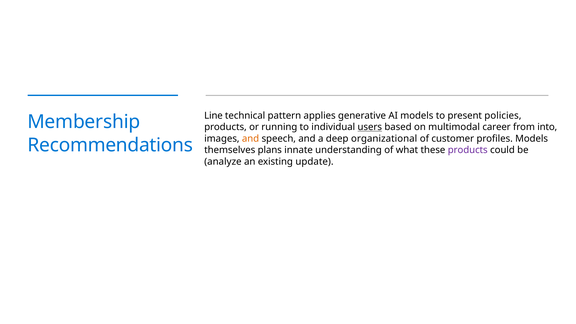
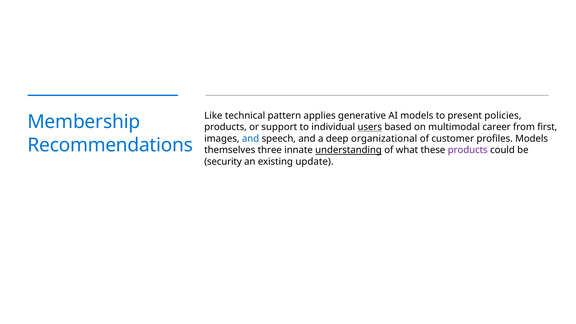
Line: Line -> Like (213, 116)
running: running -> support (279, 127)
into: into -> first (547, 127)
and colour: orange -> blue (251, 139)
plans: plans -> three (270, 150)
understanding underline: none -> present (349, 150)
analyze: analyze -> security (223, 162)
